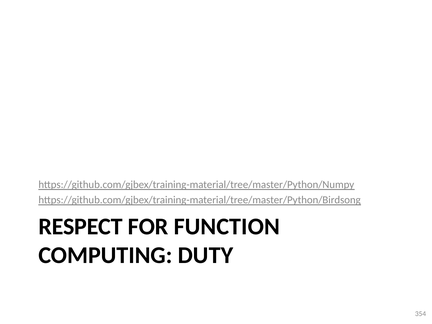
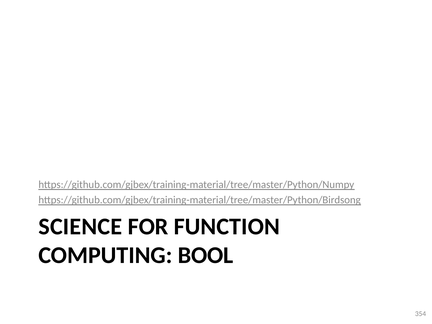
RESPECT: RESPECT -> SCIENCE (80, 226)
DUTY: DUTY -> BOOL (206, 255)
